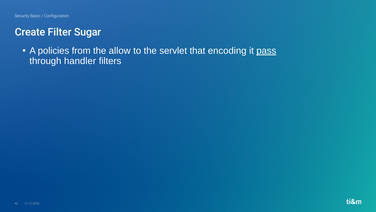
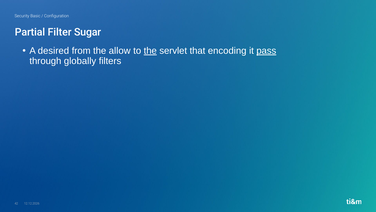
Create: Create -> Partial (30, 32)
policies: policies -> desired (53, 51)
the underline: none -> present (150, 51)
handler: handler -> globally (80, 61)
